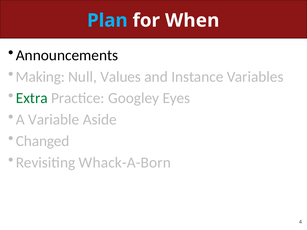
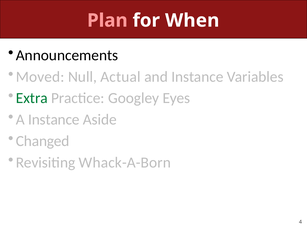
Plan colour: light blue -> pink (107, 20)
Making: Making -> Moved (40, 77)
Values: Values -> Actual (121, 77)
A Variable: Variable -> Instance (54, 120)
